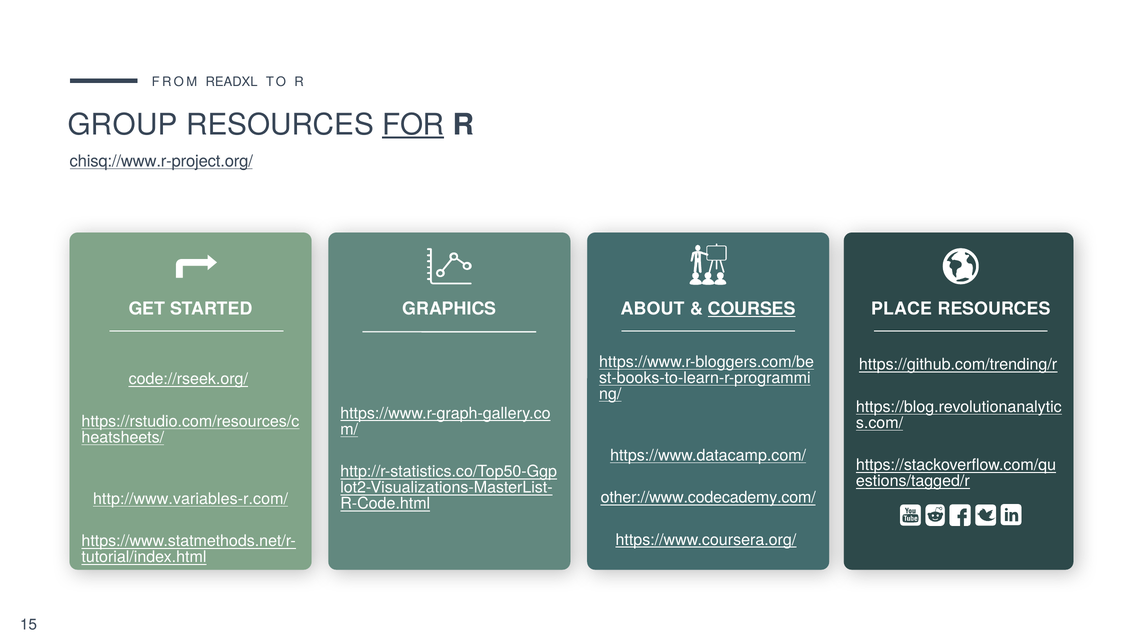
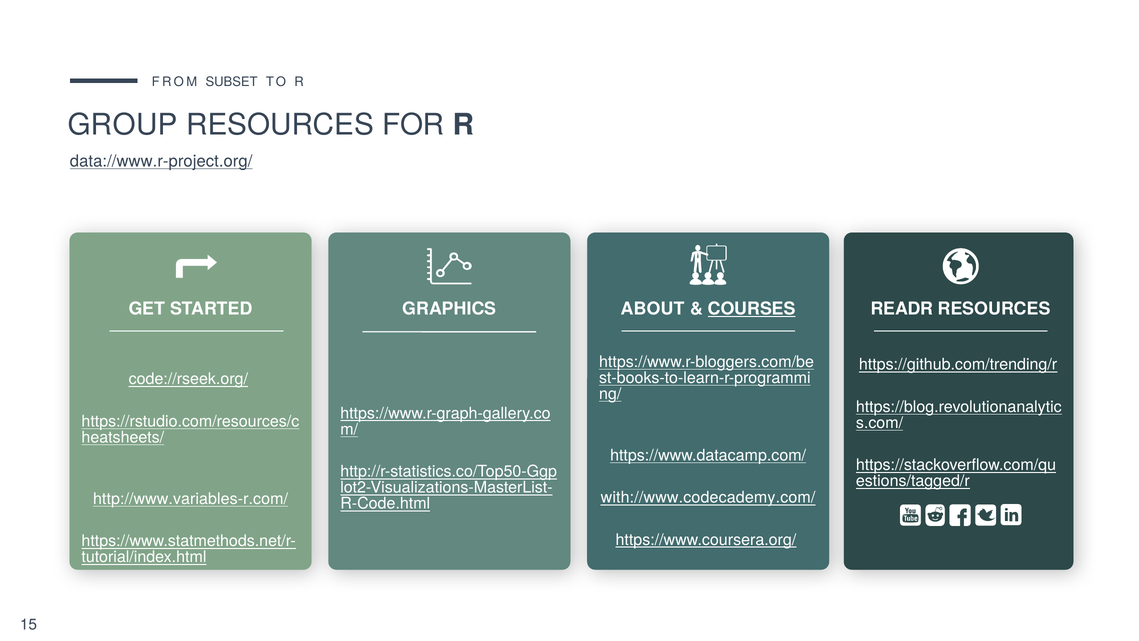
READXL: READXL -> SUBSET (232, 82)
FOR underline: present -> none (413, 125)
chisq://www.r-project.org/: chisq://www.r-project.org/ -> data://www.r-project.org/ (161, 161)
PLACE: PLACE -> READR (902, 309)
other://www.codecademy.com/: other://www.codecademy.com/ -> with://www.codecademy.com/ (708, 498)
